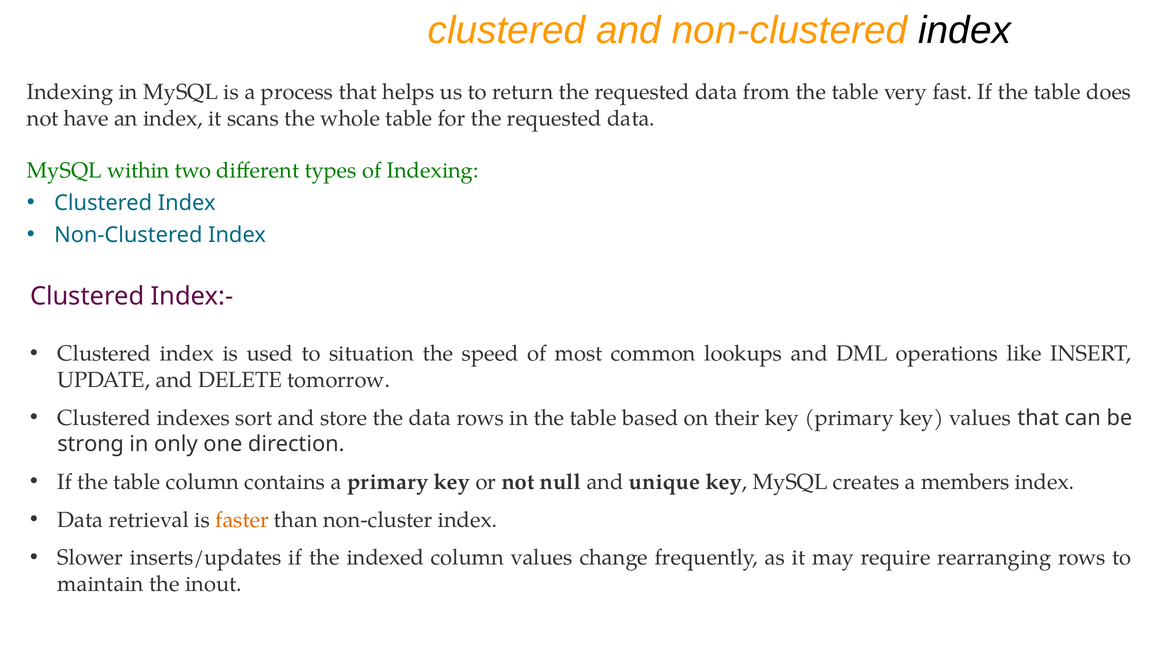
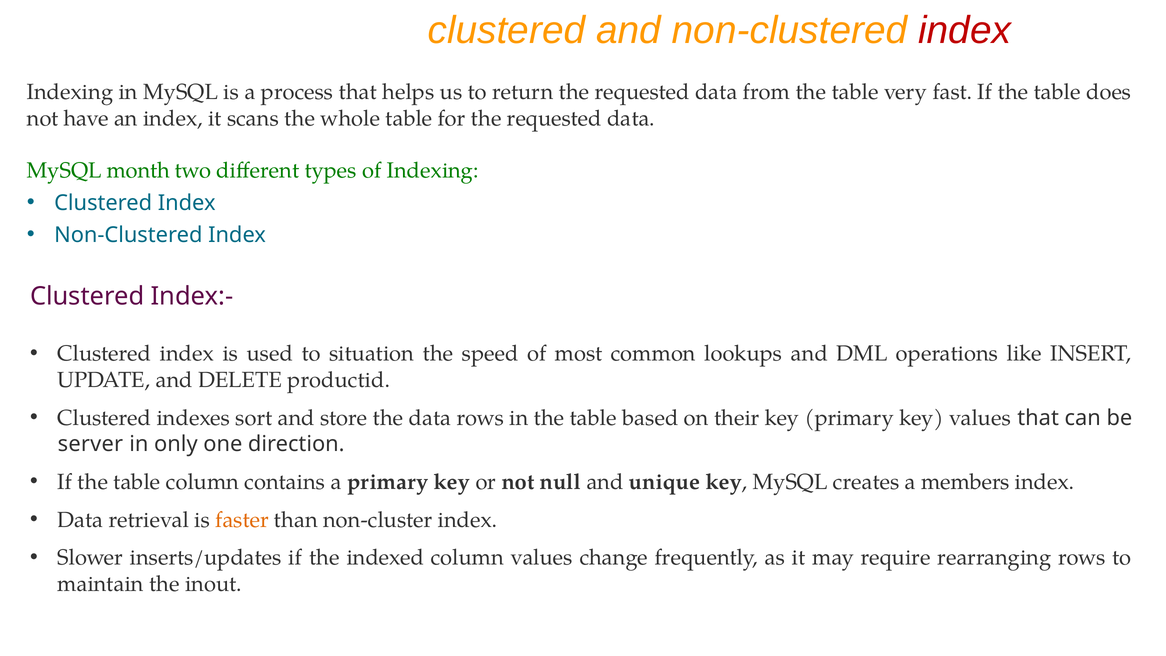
index colour: black -> red (965, 30)
within: within -> month (138, 171)
tomorrow: tomorrow -> productid (339, 380)
strong: strong -> server (90, 444)
